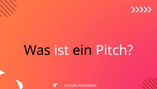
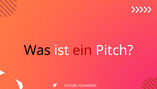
ein colour: black -> red (82, 50)
